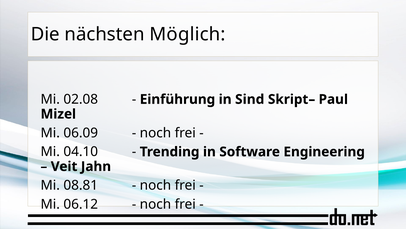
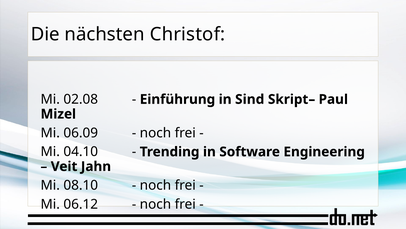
Möglich: Möglich -> Christof (188, 34)
08.81: 08.81 -> 08.10 (81, 185)
